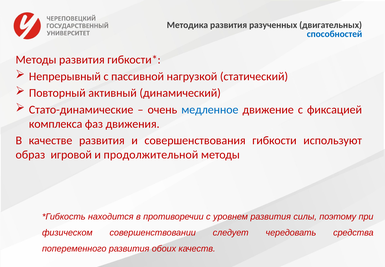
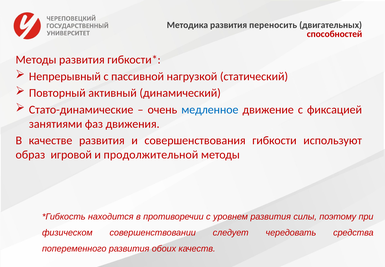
разученных: разученных -> переносить (273, 25)
способностей colour: blue -> red (335, 34)
комплекса: комплекса -> занятиями (56, 124)
